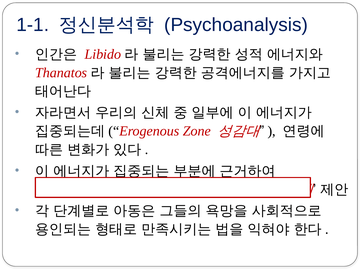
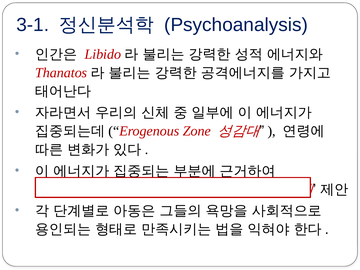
1-1: 1-1 -> 3-1 (33, 25)
